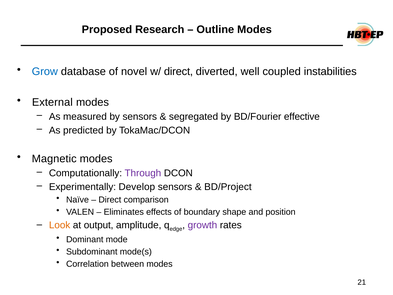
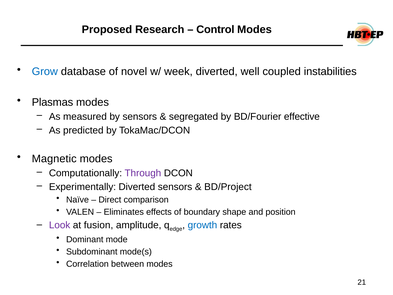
Outline: Outline -> Control (215, 29)
w/ direct: direct -> week (178, 72)
External: External -> Plasmas (52, 102)
Experimentally Develop: Develop -> Diverted (137, 187)
Look colour: orange -> purple (60, 225)
output: output -> fusion (99, 225)
growth colour: purple -> blue (202, 225)
